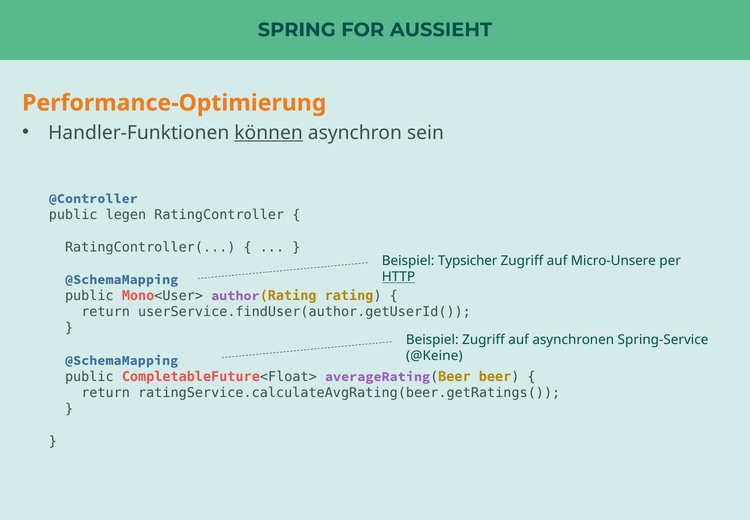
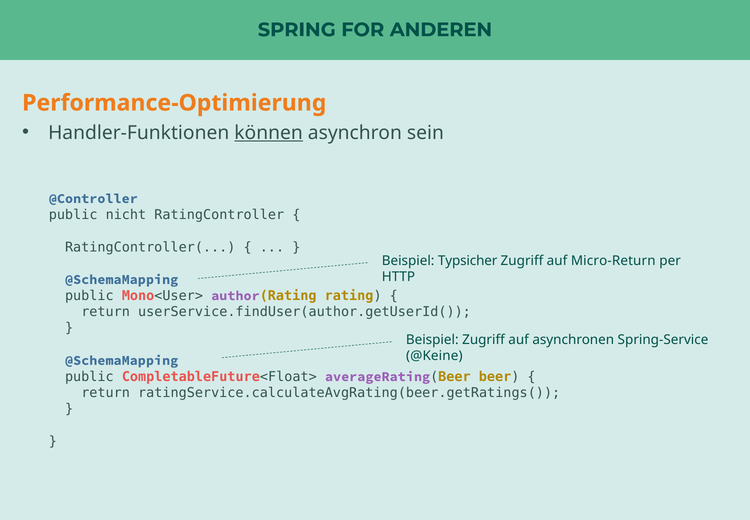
AUSSIEHT: AUSSIEHT -> ANDEREN (441, 30)
legen: legen -> nicht (126, 214)
Micro-Unsere: Micro-Unsere -> Micro-Return (613, 260)
HTTP underline: present -> none (398, 277)
